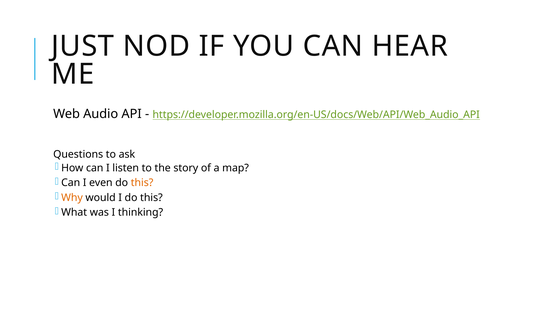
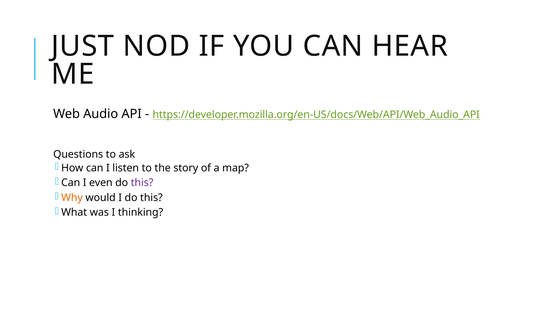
this colour: orange -> purple (142, 182)
